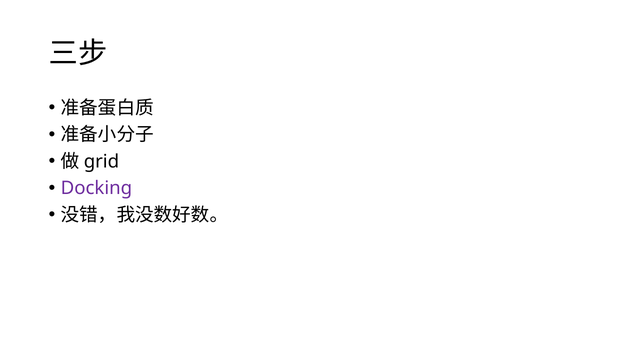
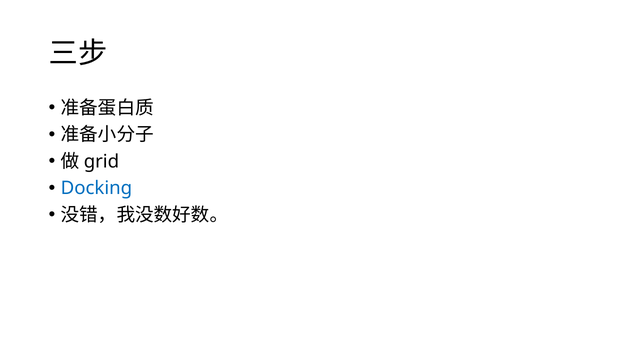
Docking colour: purple -> blue (96, 188)
